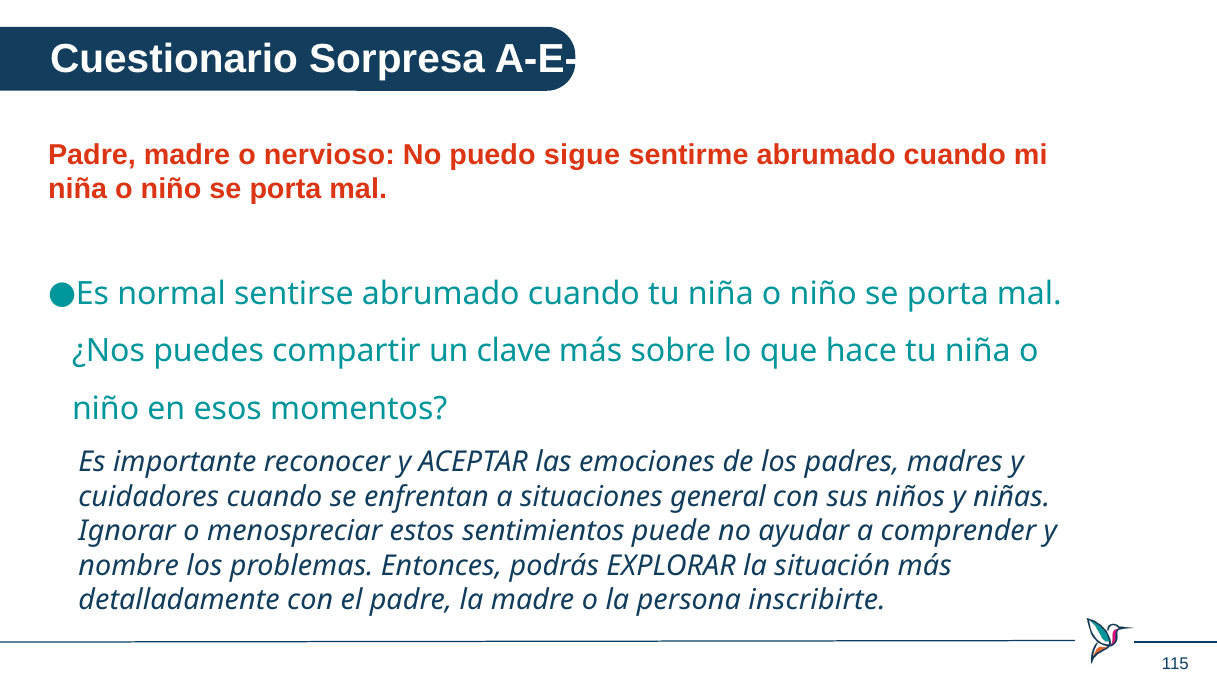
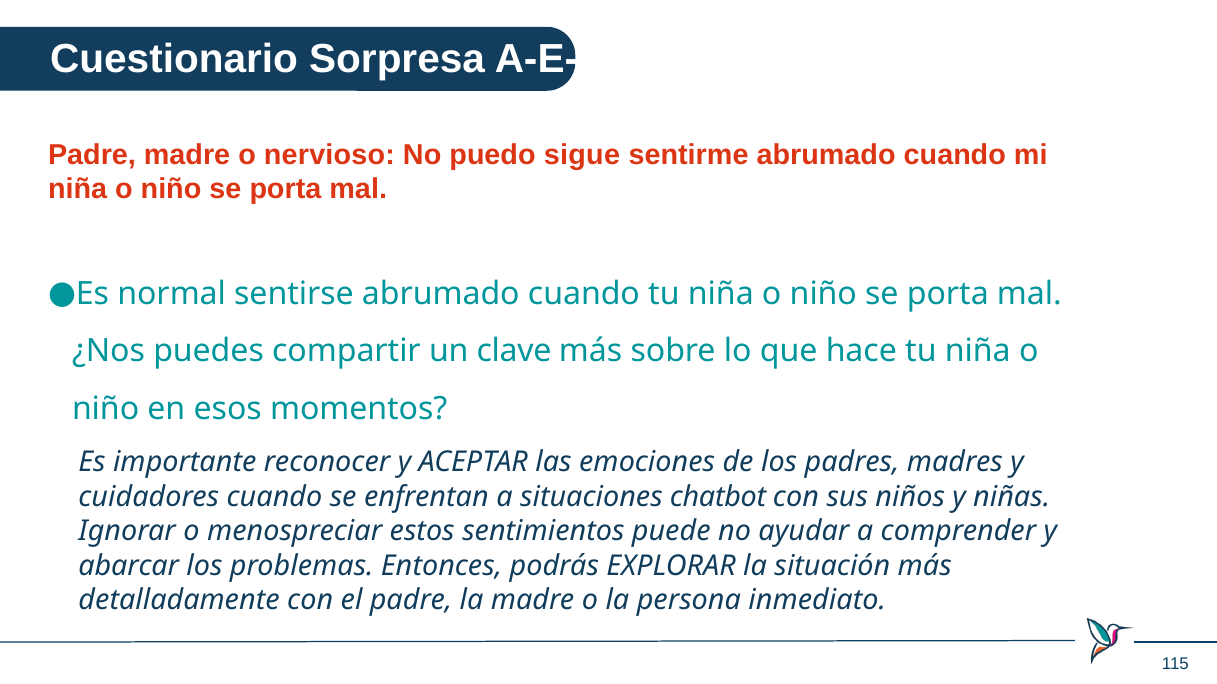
general: general -> chatbot (718, 497)
nombre: nombre -> abarcar (129, 566)
inscribirte: inscribirte -> inmediato (817, 601)
